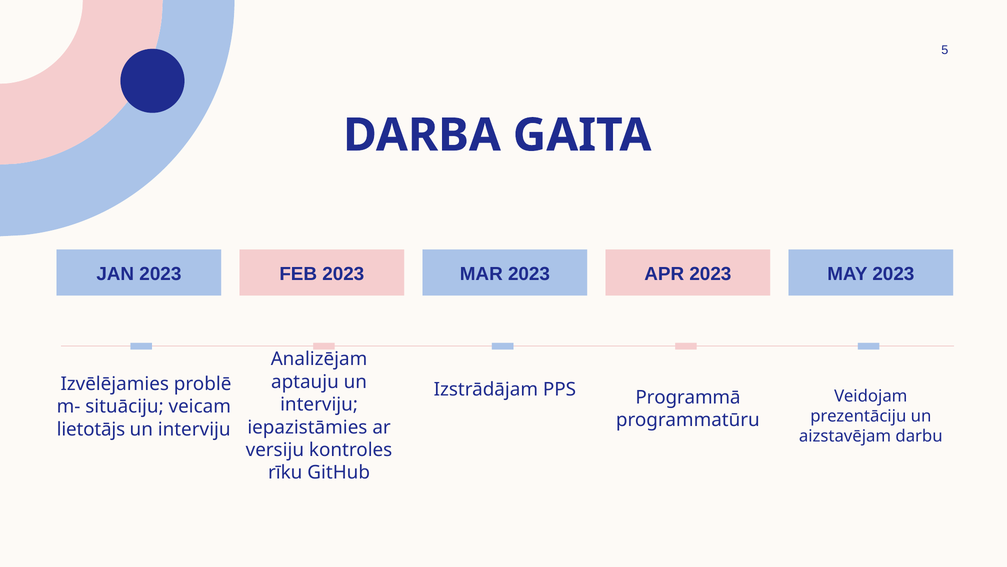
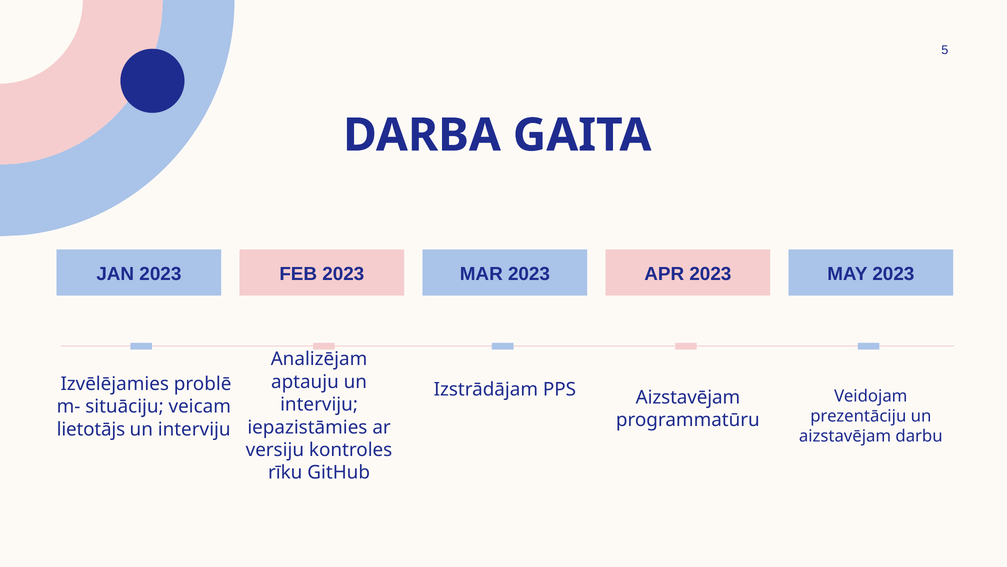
PPS Programmā: Programmā -> Aizstavējam (688, 397)
